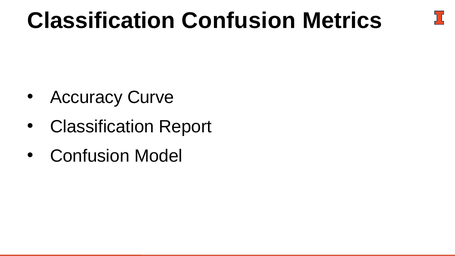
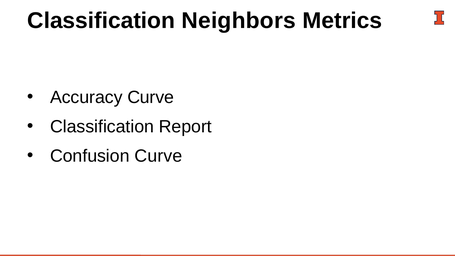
Classification Confusion: Confusion -> Neighbors (239, 21)
Confusion Model: Model -> Curve (158, 156)
